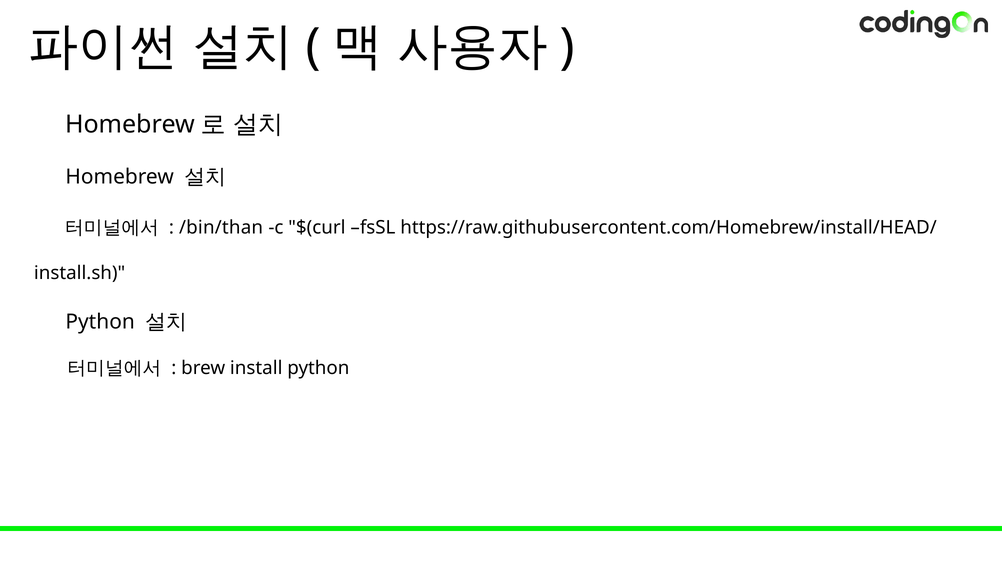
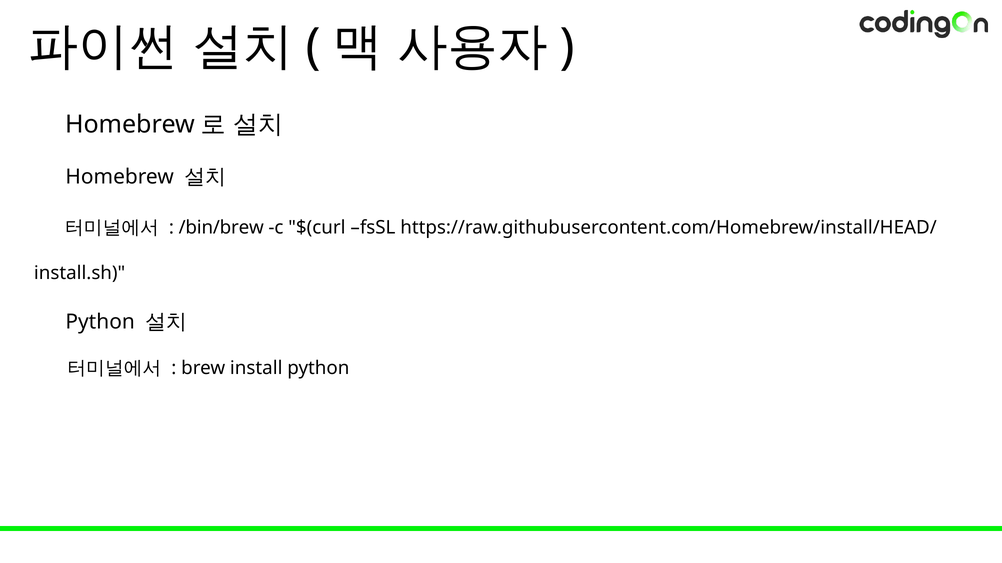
/bin/than: /bin/than -> /bin/brew (221, 228)
